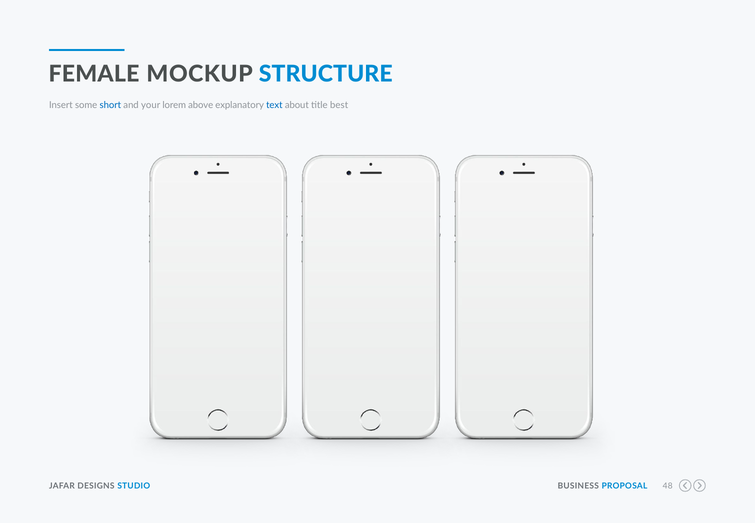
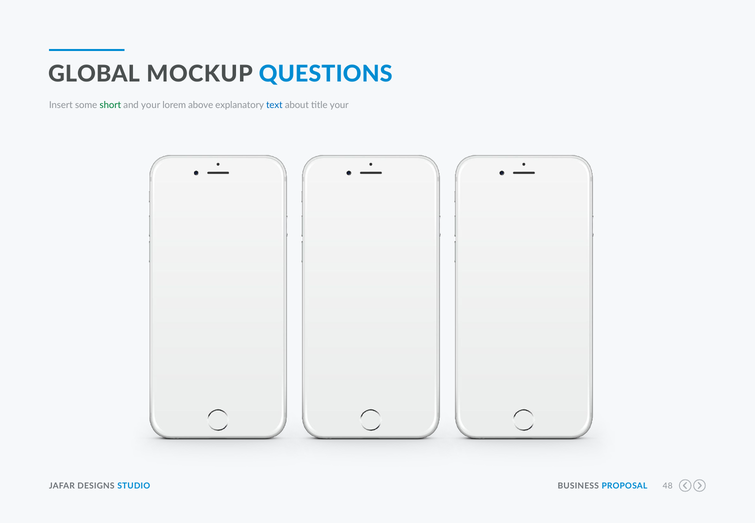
FEMALE: FEMALE -> GLOBAL (94, 74)
STRUCTURE: STRUCTURE -> QUESTIONS (326, 74)
short colour: blue -> green (110, 105)
title best: best -> your (339, 105)
